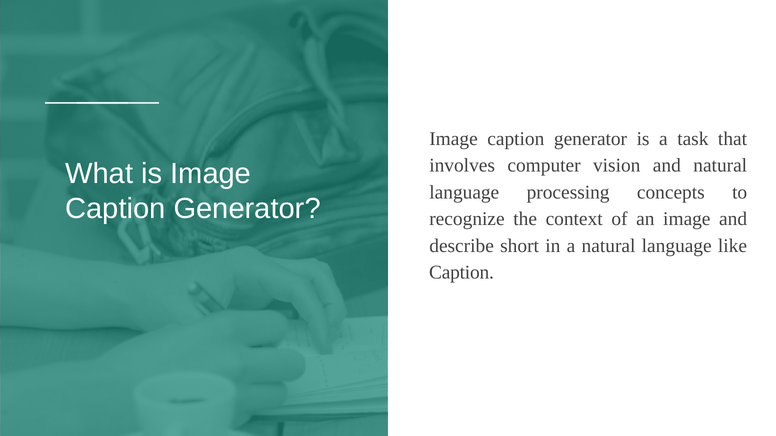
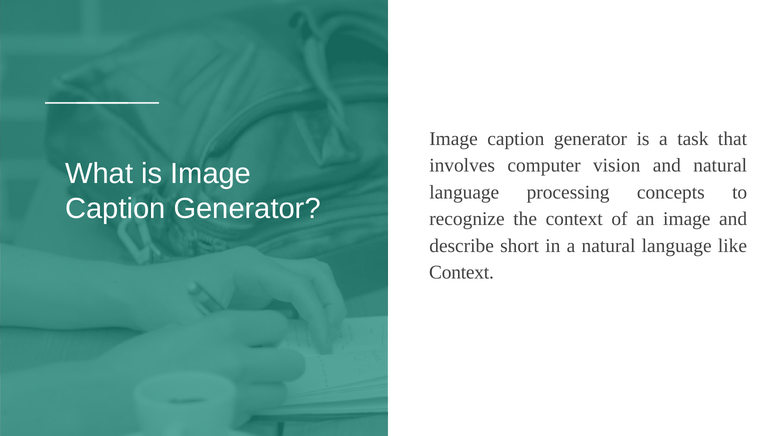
Caption: Caption -> Context (461, 273)
